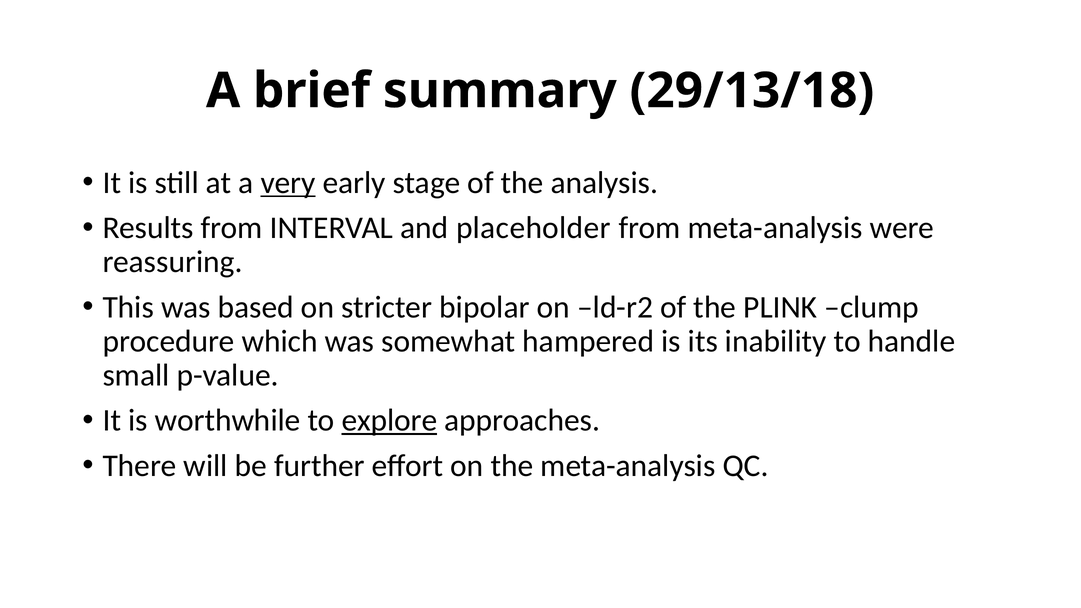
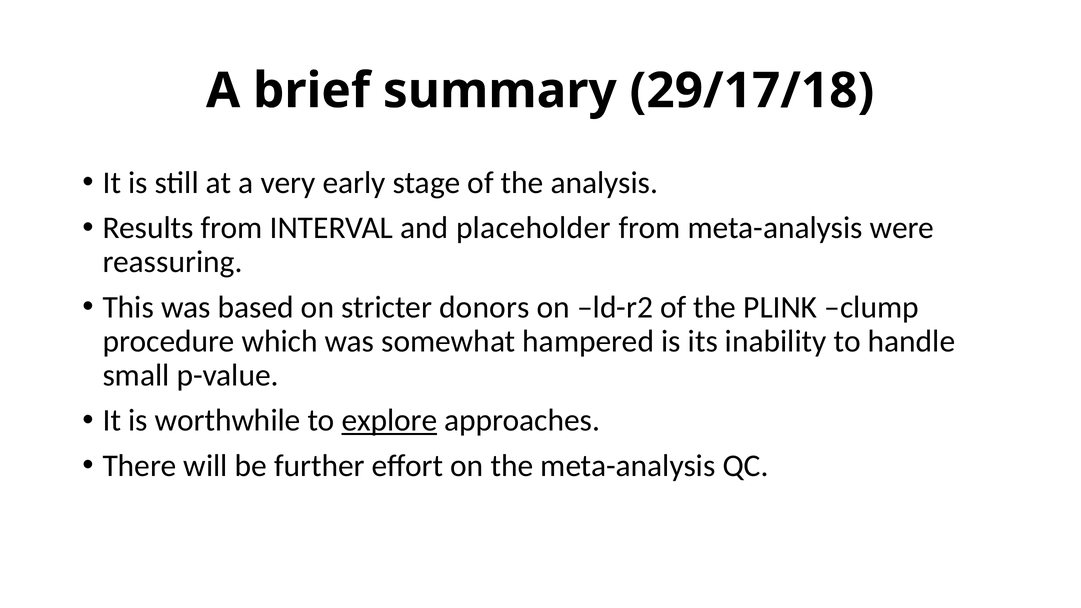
29/13/18: 29/13/18 -> 29/17/18 (752, 91)
very underline: present -> none (288, 183)
bipolar: bipolar -> donors (484, 307)
